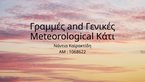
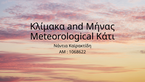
Γραμμές: Γραμμές -> Κλίμακα (47, 26)
Γενικές: Γενικές -> Μήνας (100, 26)
